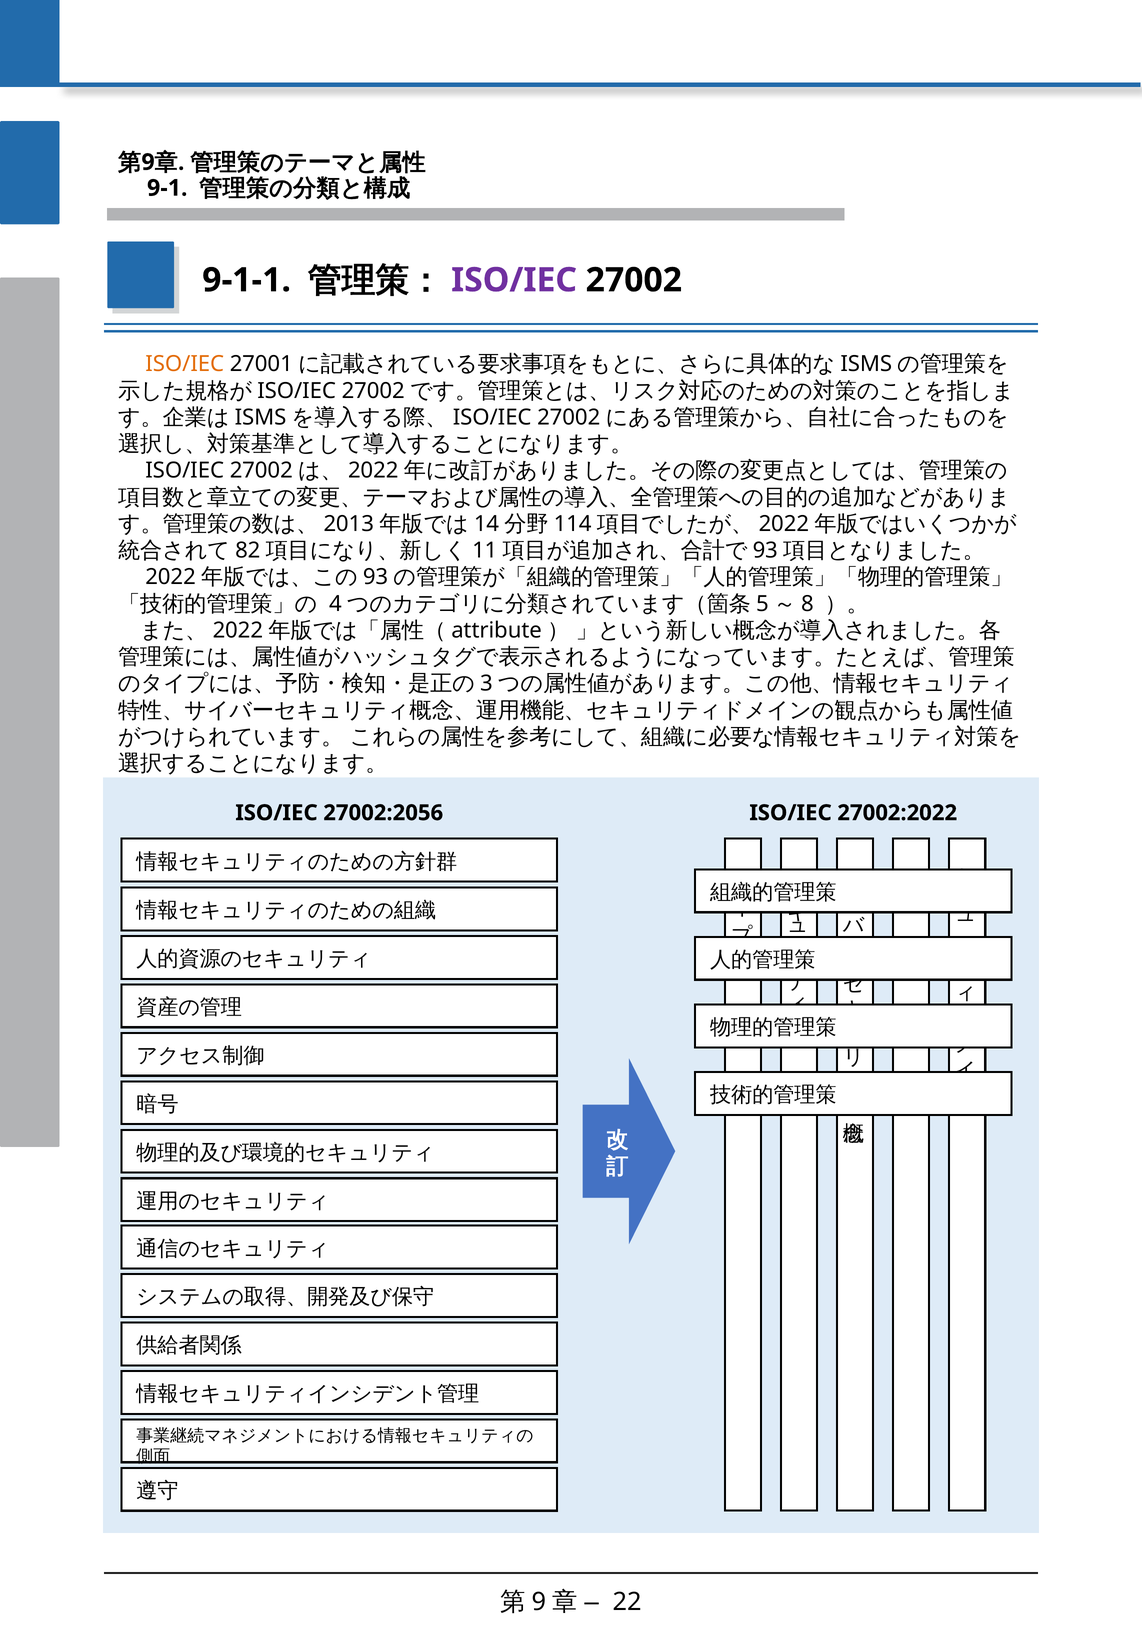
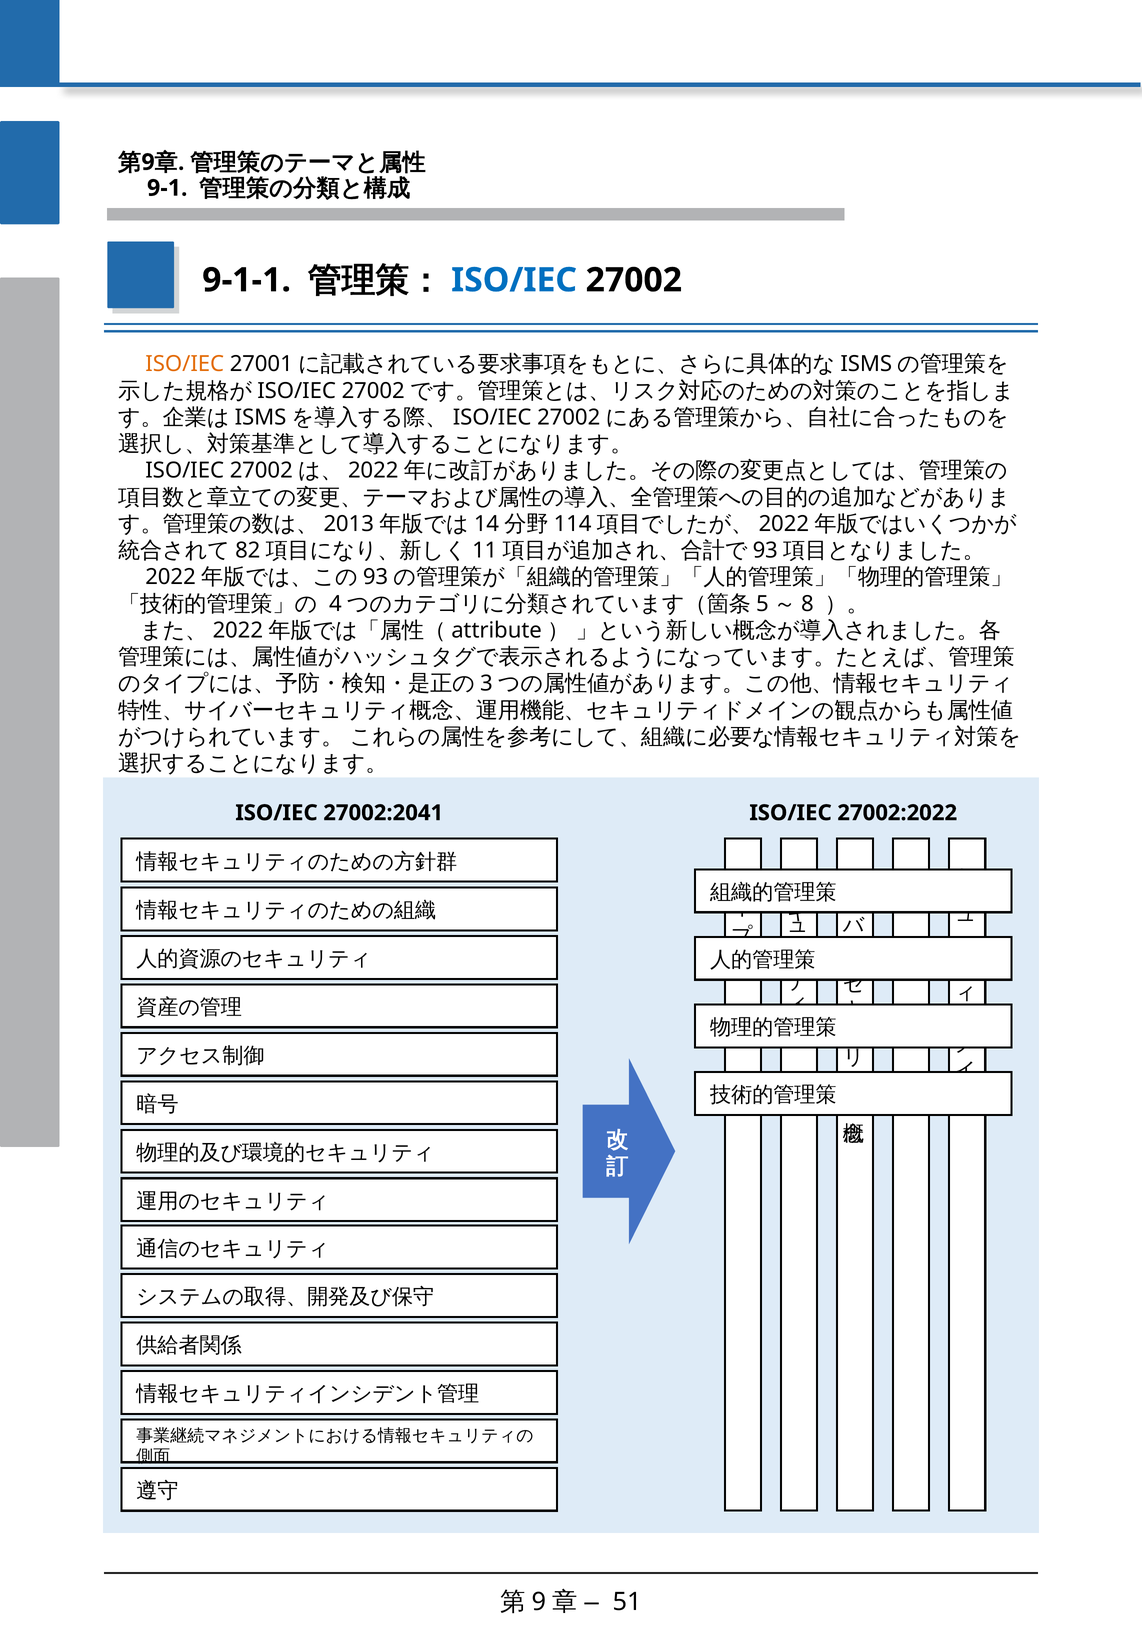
ISO/IEC colour: purple -> blue (514, 280)
27002:2056: 27002:2056 -> 27002:2041 (383, 813)
22: 22 -> 51 (627, 1602)
